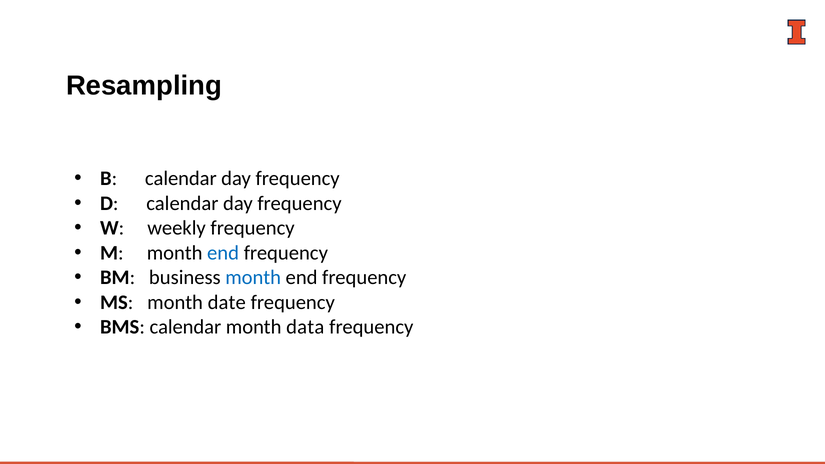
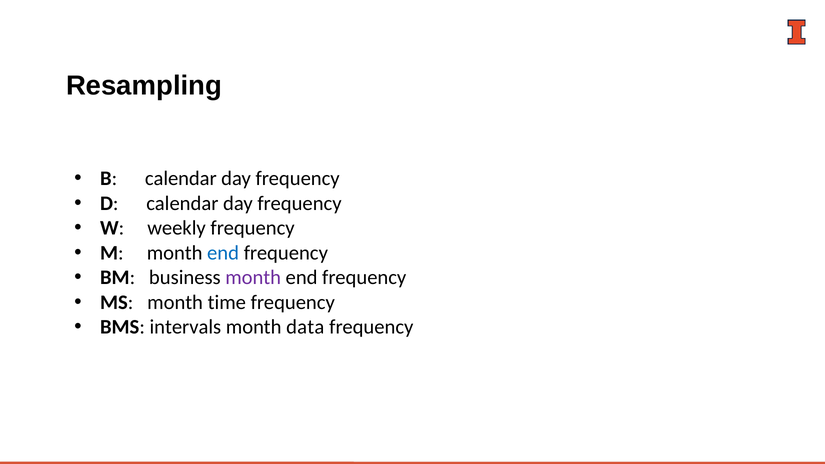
month colour: blue -> purple (253, 278)
date: date -> time (227, 302)
BMS calendar: calendar -> intervals (185, 327)
